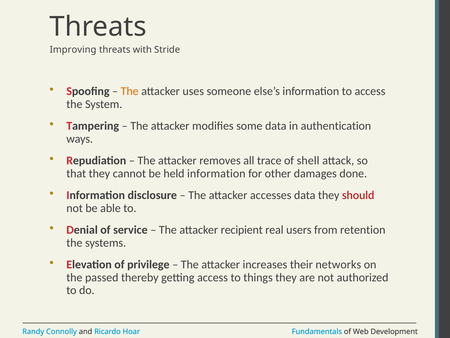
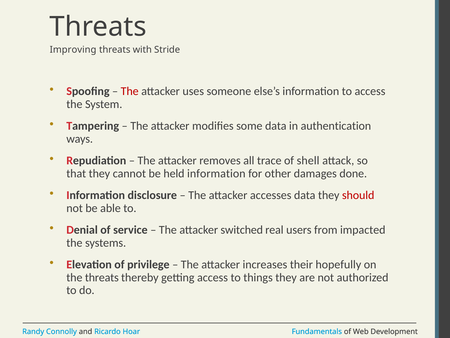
The colour: orange -> red (130, 91)
recipient: recipient -> switched (242, 230)
retention: retention -> impacted (363, 230)
networks: networks -> hopefully (338, 264)
the passed: passed -> threats (102, 277)
